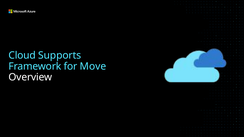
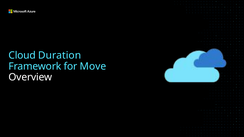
Supports: Supports -> Duration (60, 55)
